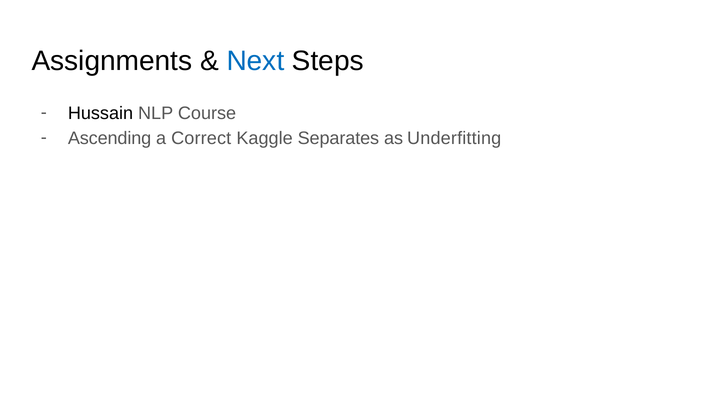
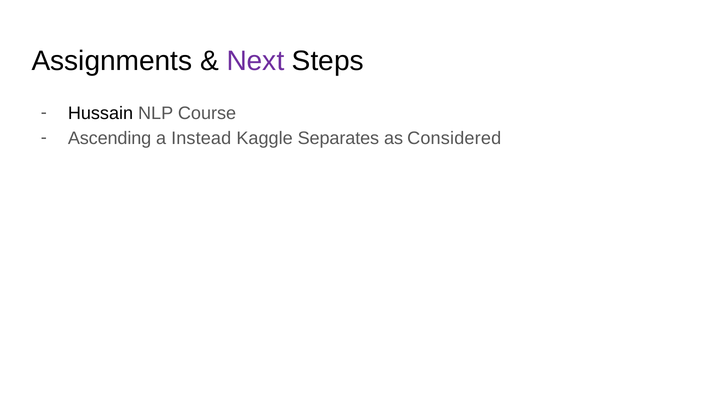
Next colour: blue -> purple (255, 61)
Correct: Correct -> Instead (201, 139)
Underfitting: Underfitting -> Considered (454, 139)
